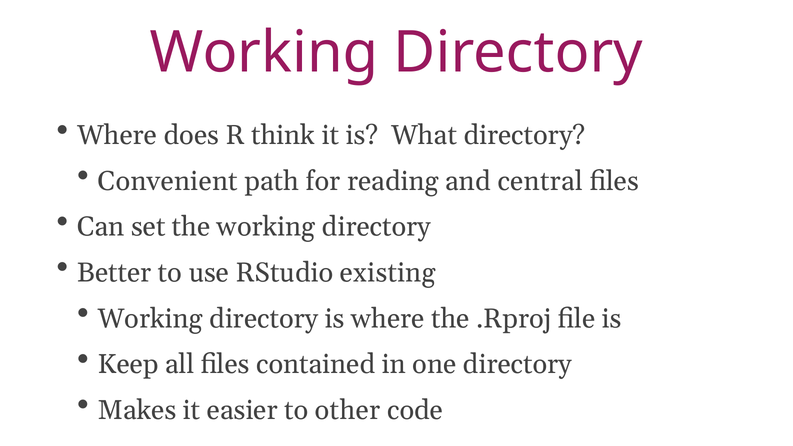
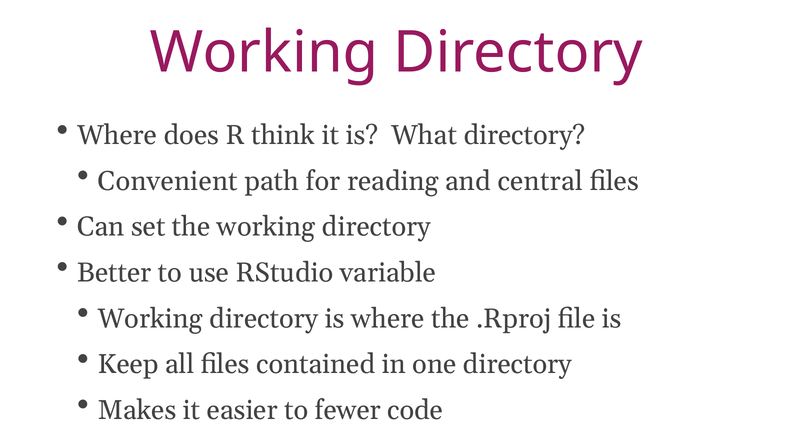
existing: existing -> variable (388, 273)
other: other -> fewer (348, 410)
